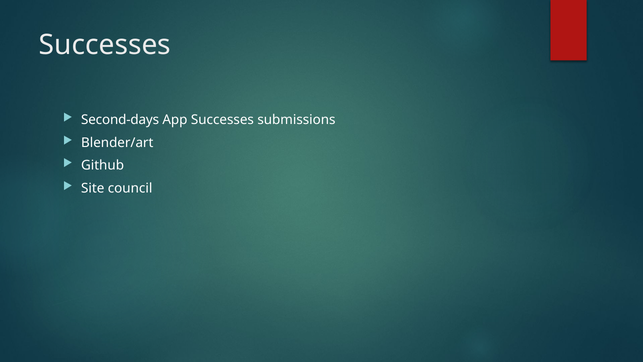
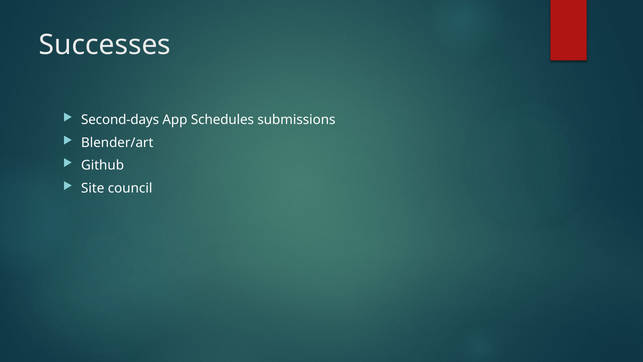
App Successes: Successes -> Schedules (222, 120)
